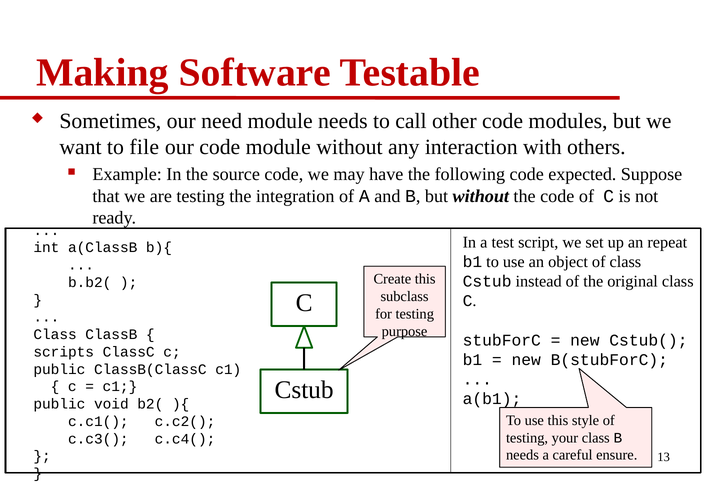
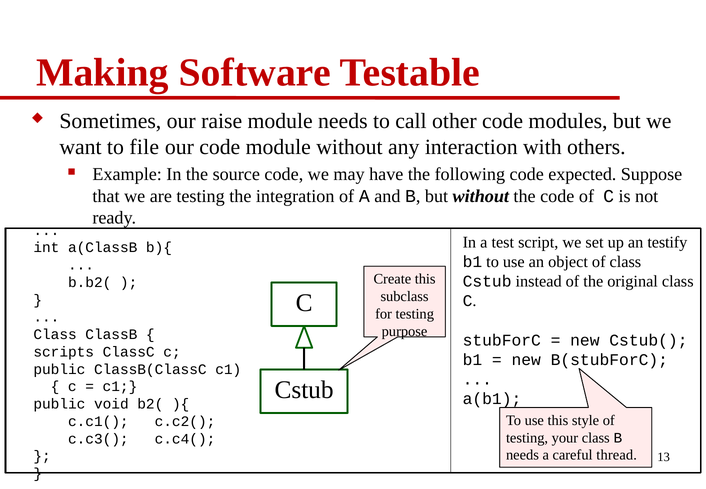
need: need -> raise (222, 121)
repeat: repeat -> testify (667, 242)
ensure: ensure -> thread (617, 455)
